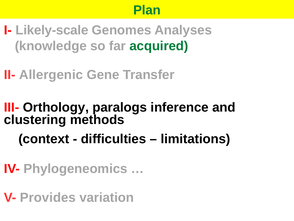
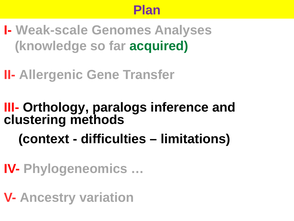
Plan colour: green -> purple (147, 10)
Likely-scale: Likely-scale -> Weak-scale (52, 30)
Provides: Provides -> Ancestry (48, 197)
